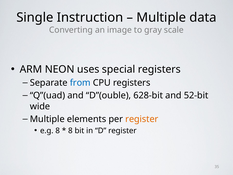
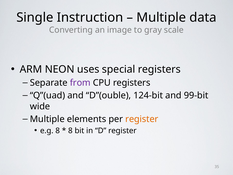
from colour: blue -> purple (80, 83)
628-bit: 628-bit -> 124-bit (148, 95)
52-bit: 52-bit -> 99-bit (196, 95)
